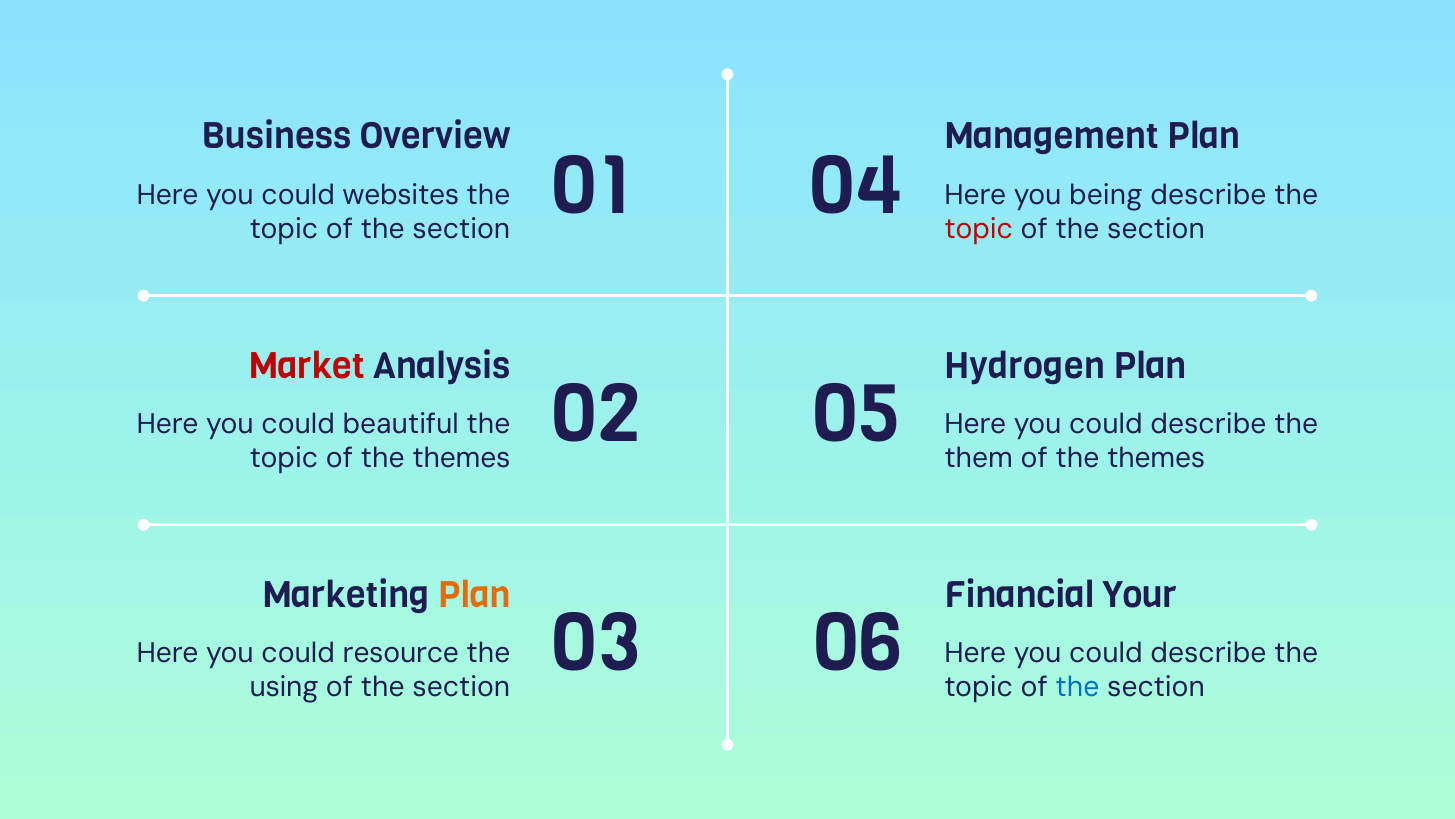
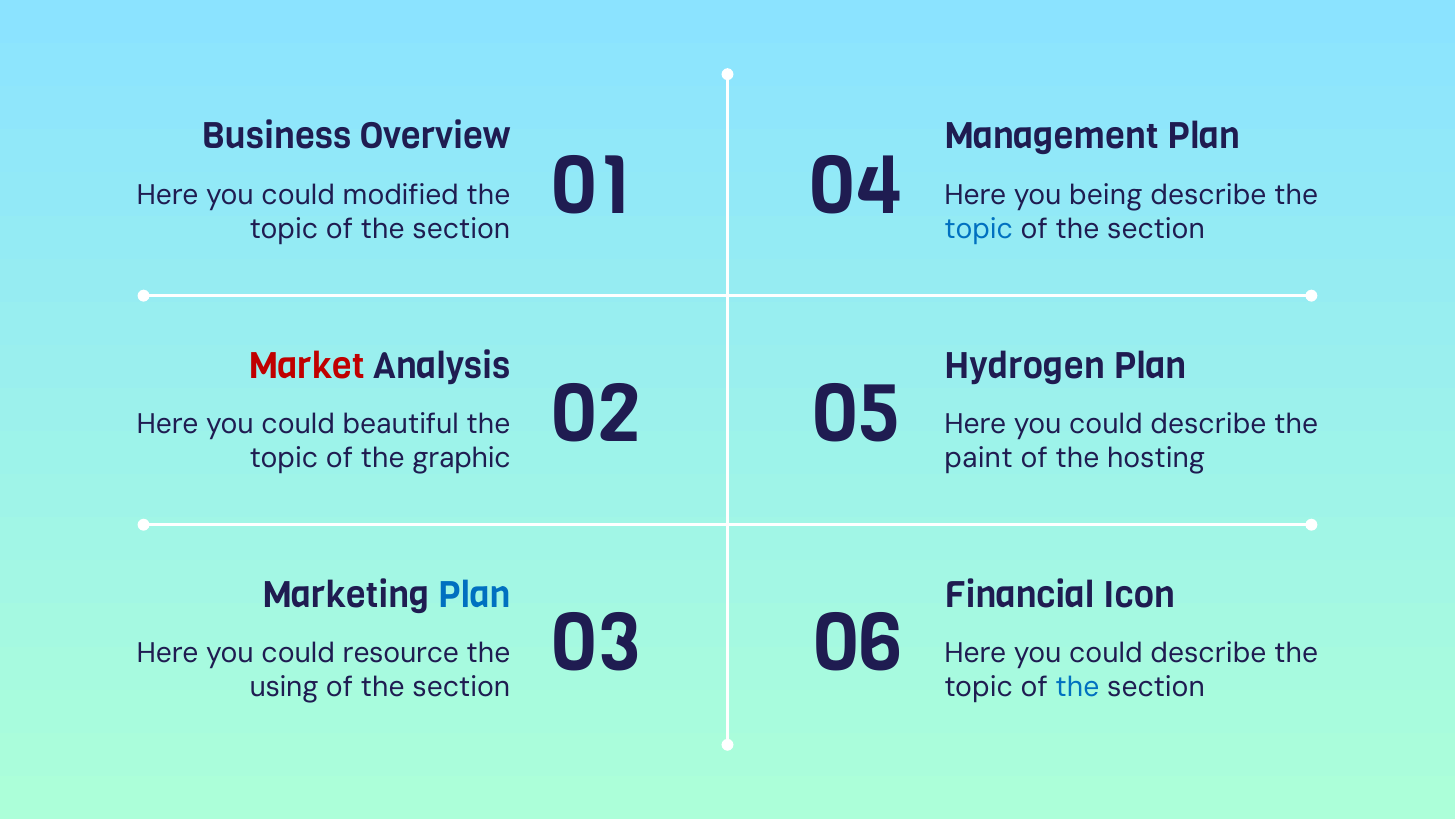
websites: websites -> modified (401, 195)
topic colour: red -> blue (979, 229)
topic of the themes: themes -> graphic (461, 458)
them: them -> paint (979, 458)
themes: themes -> hosting (1156, 458)
Plan colour: orange -> blue (474, 595)
Your: Your -> Icon (1139, 595)
